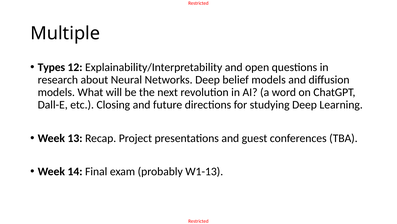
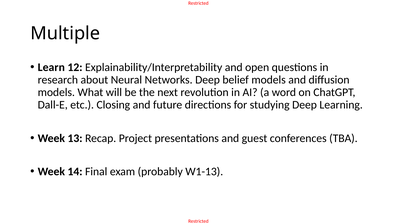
Types: Types -> Learn (51, 67)
